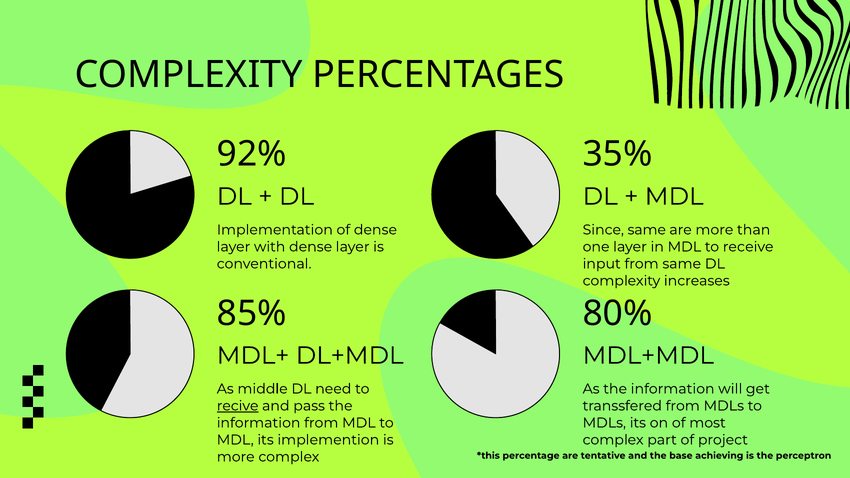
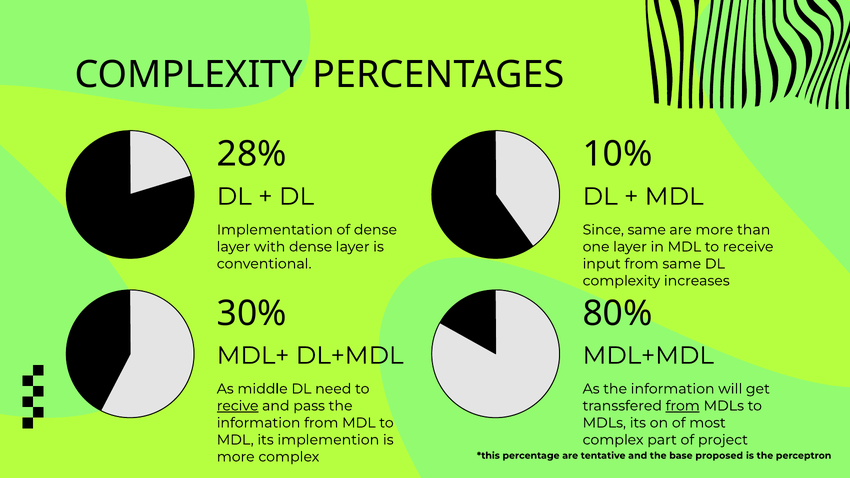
92%: 92% -> 28% (252, 154)
35%: 35% -> 10% (618, 154)
85%: 85% -> 30% (252, 313)
from underline: none -> present (683, 406)
achieving: achieving -> proposed (719, 456)
